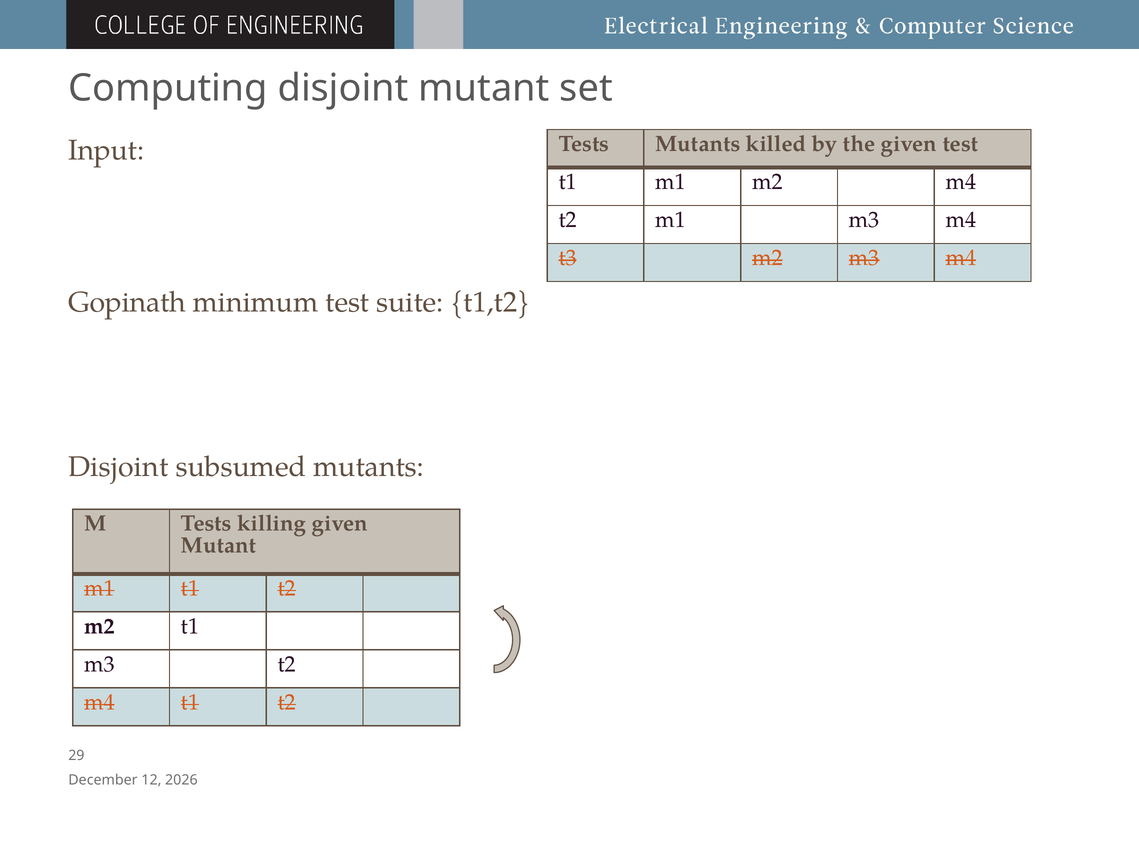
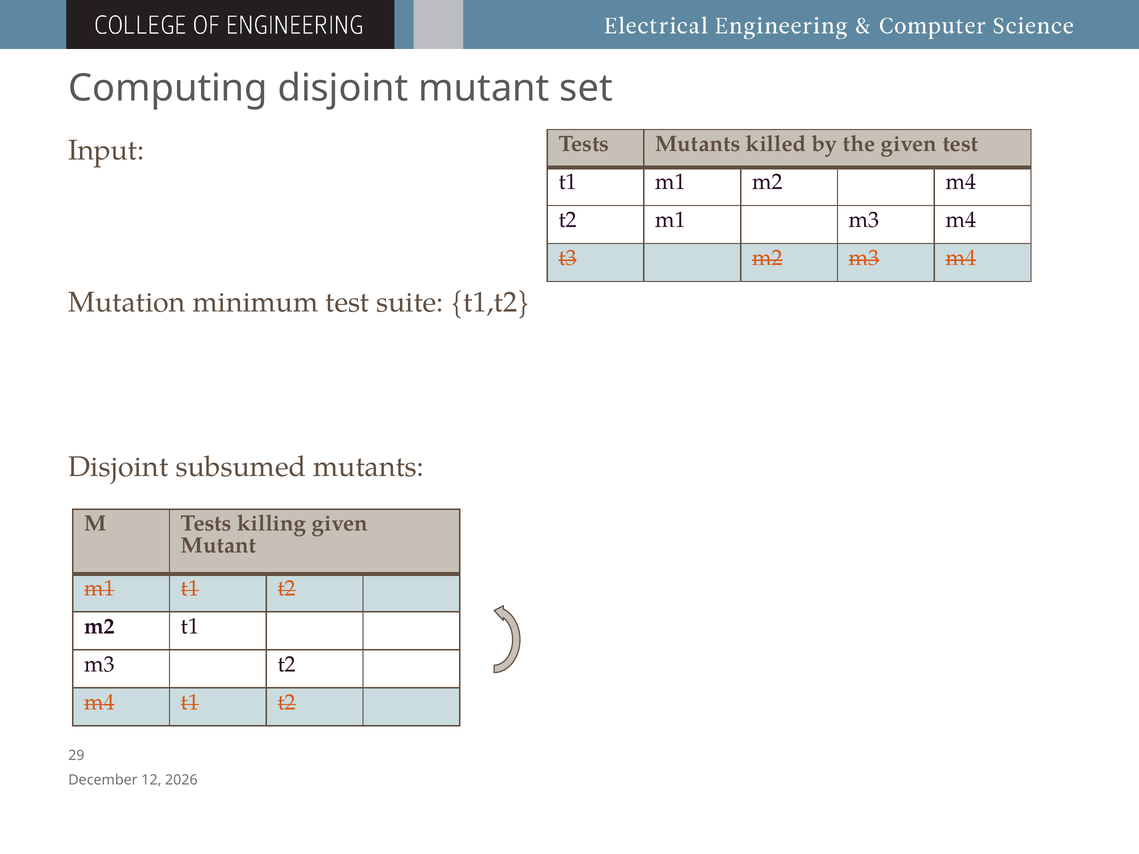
Gopinath: Gopinath -> Mutation (127, 302)
